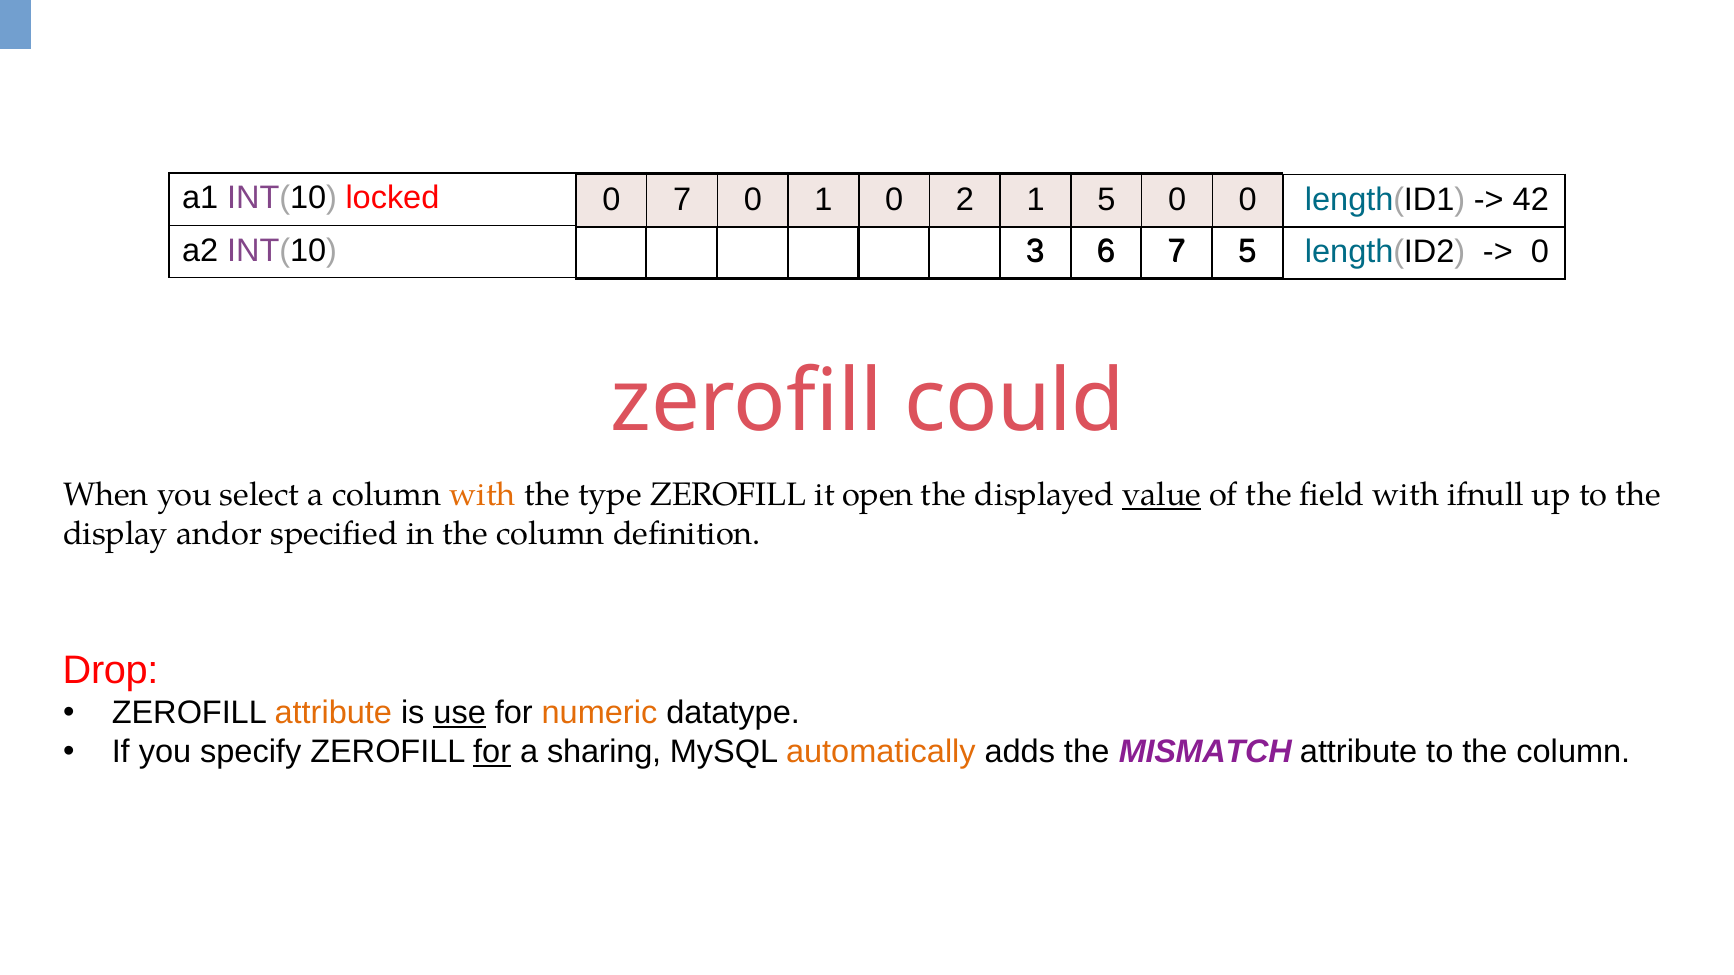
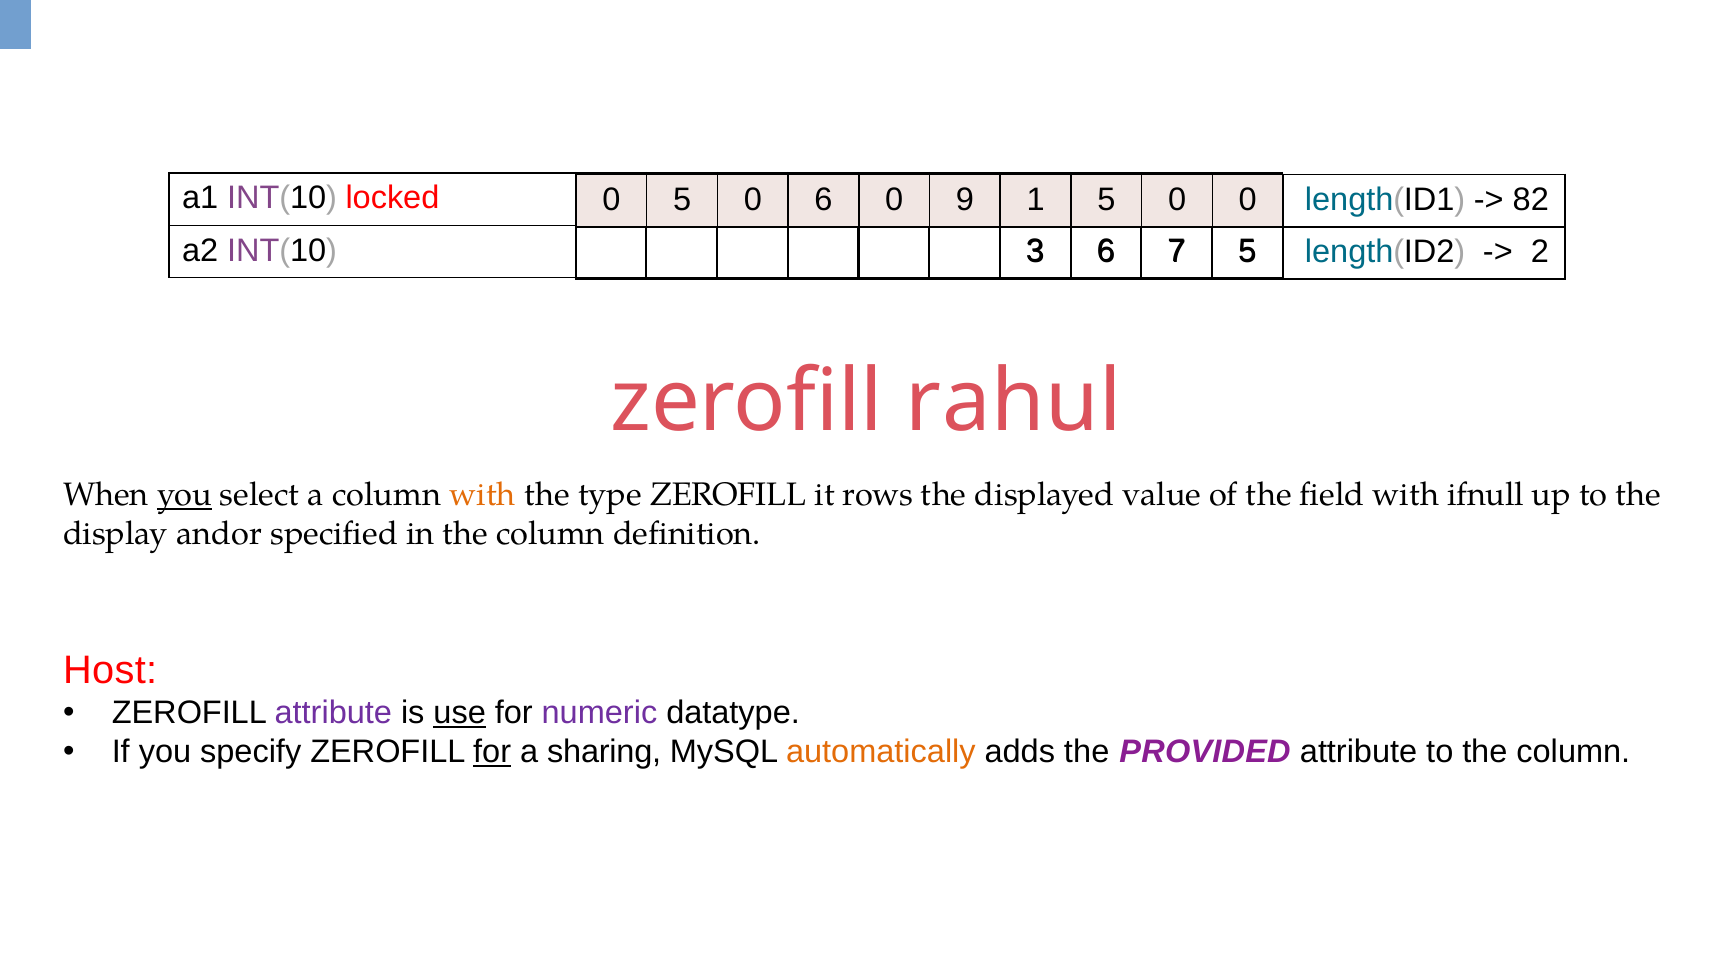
0 7: 7 -> 5 (682, 200)
0 1: 1 -> 6 (824, 200)
2: 2 -> 9 (965, 200)
42: 42 -> 82 (1531, 200)
0: 0 -> 2 (1540, 252)
could: could -> rahul (1014, 402)
you underline: none -> present (185, 495)
open: open -> rows (878, 495)
value underline: present -> none (1162, 495)
Drop: Drop -> Host (110, 671)
attribute colour: orange -> purple (333, 713)
numeric colour: orange -> purple (599, 713)
MISMATCH: MISMATCH -> PROVIDED (1205, 752)
